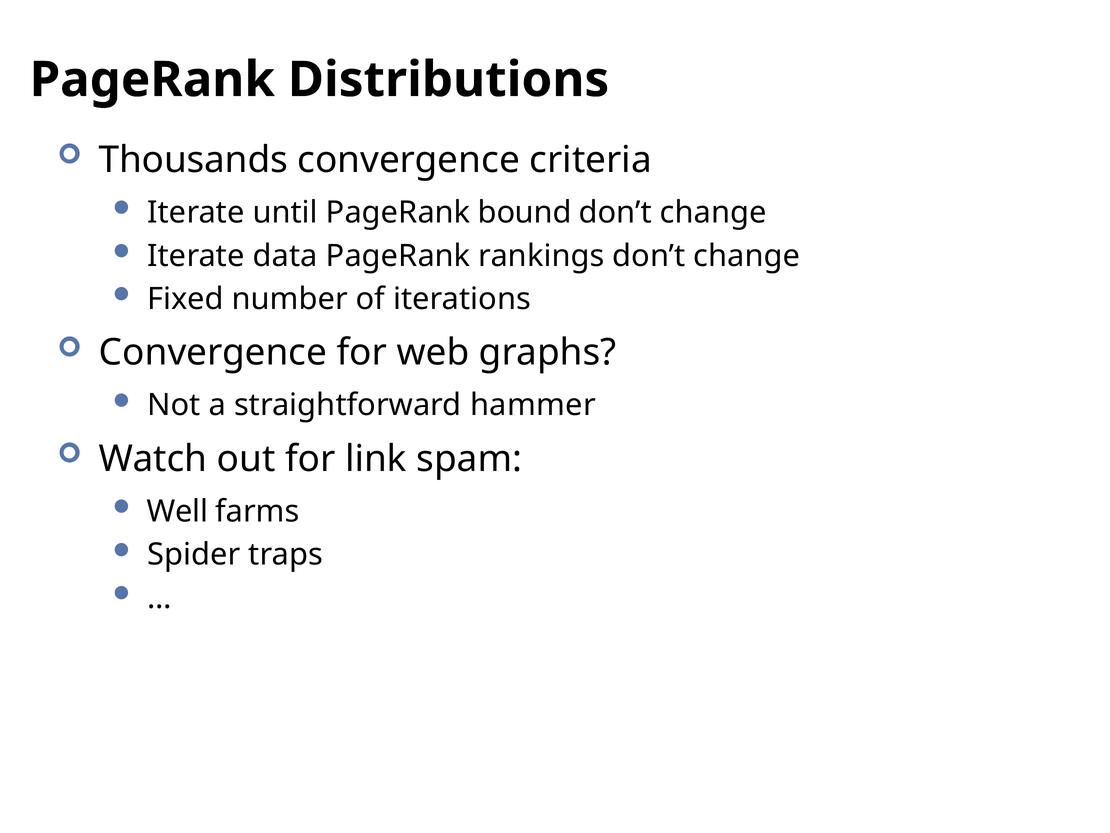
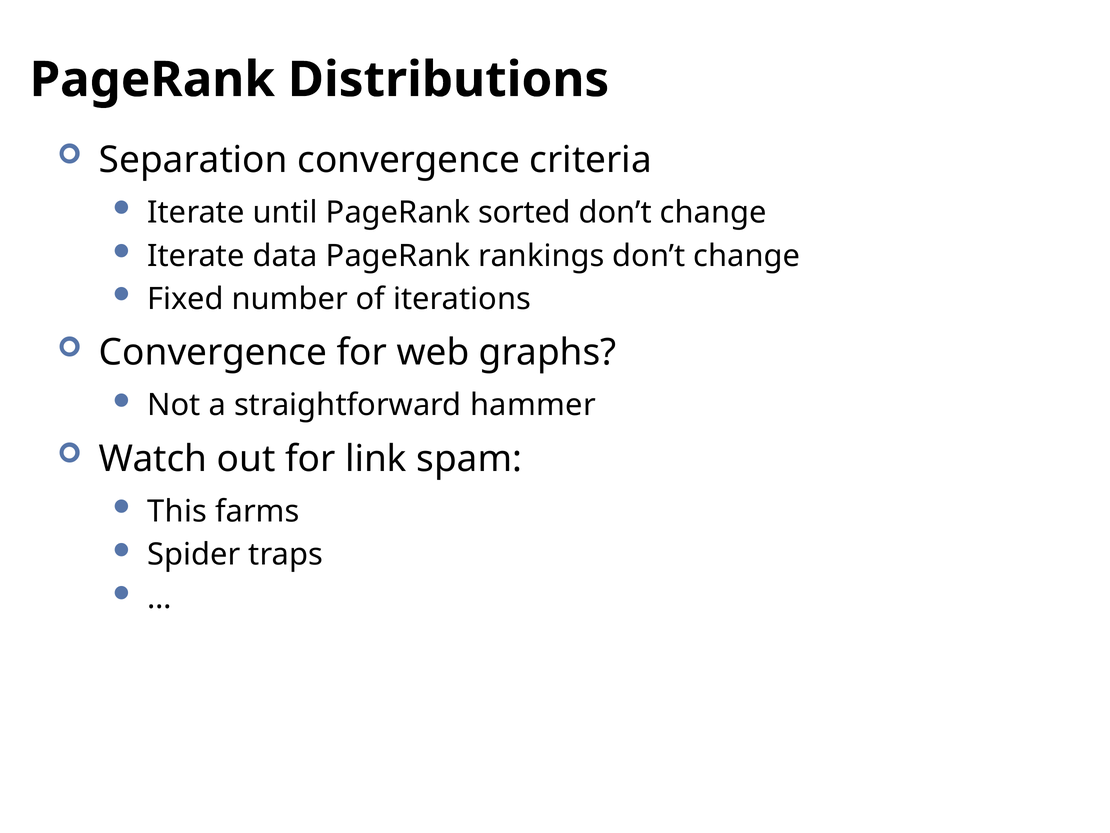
Thousands: Thousands -> Separation (193, 160)
bound: bound -> sorted (525, 212)
Well: Well -> This (177, 511)
